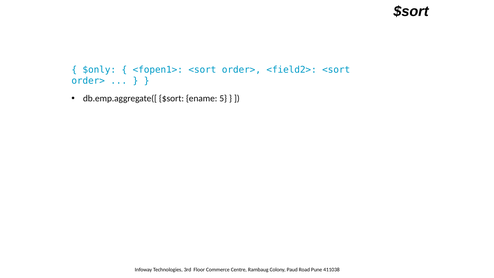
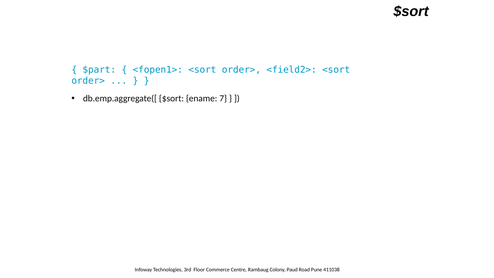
$only: $only -> $part (99, 70)
5: 5 -> 7 (223, 98)
